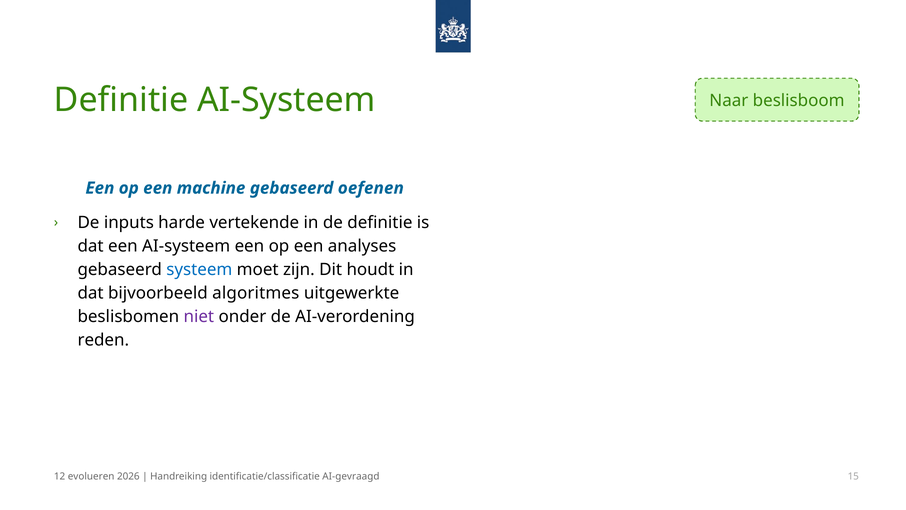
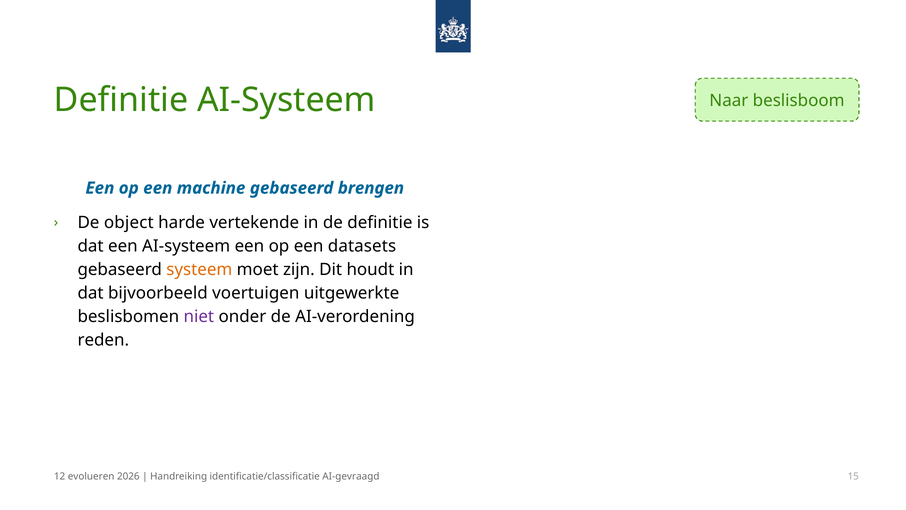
oefenen: oefenen -> brengen (371, 188)
inputs: inputs -> object (129, 223)
analyses: analyses -> datasets (362, 246)
systeem colour: blue -> orange (199, 270)
algoritmes: algoritmes -> voertuigen (256, 293)
